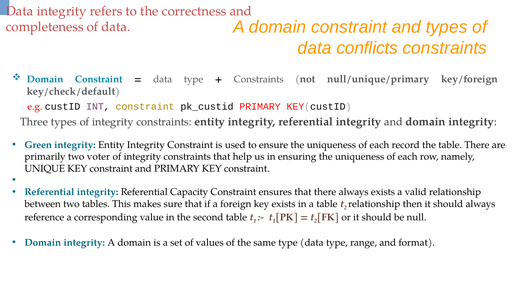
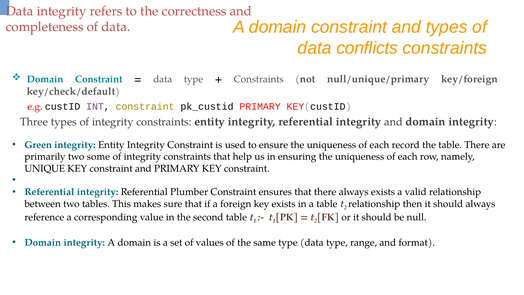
voter: voter -> some (98, 157)
Capacity: Capacity -> Plumber (189, 192)
